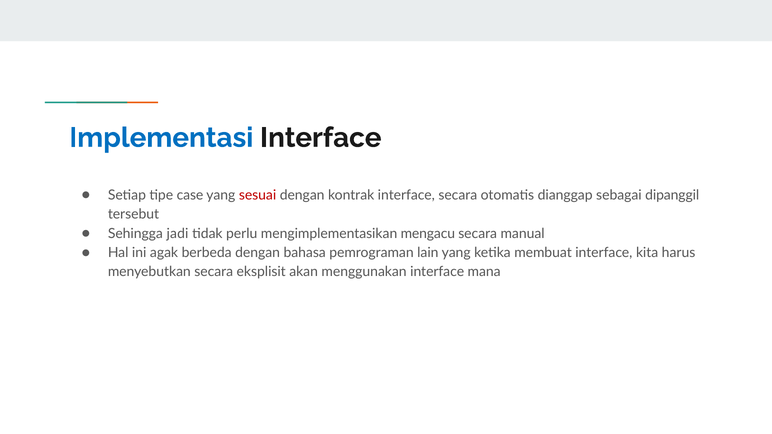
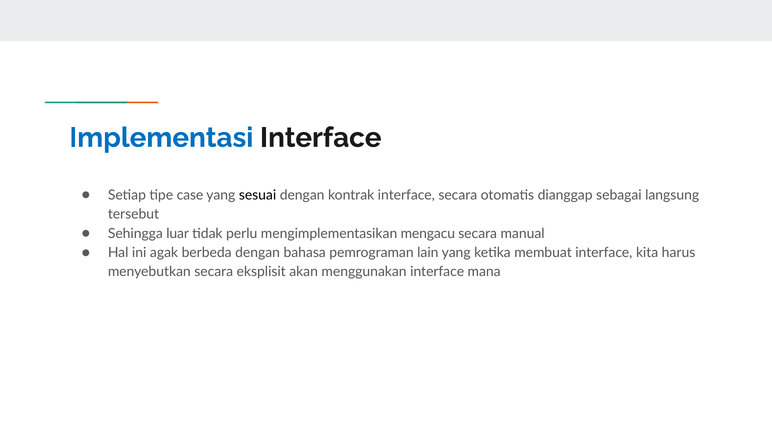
sesuai colour: red -> black (258, 195)
dipanggil: dipanggil -> langsung (672, 195)
jadi: jadi -> luar (178, 234)
